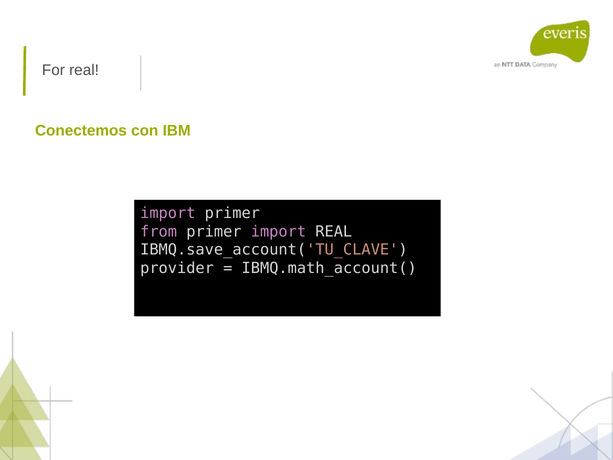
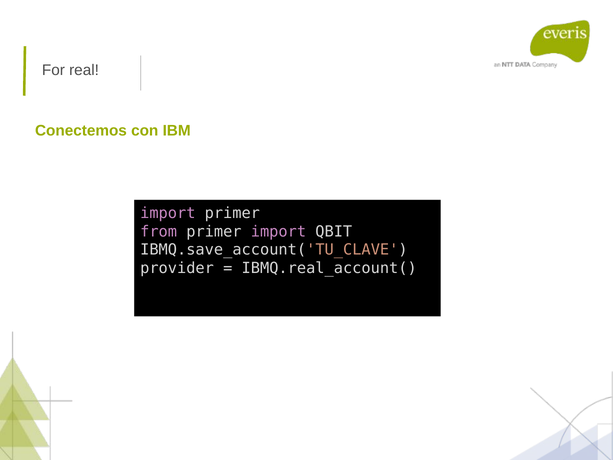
import REAL: REAL -> QBIT (334, 231)
IBMQ.math_account(: IBMQ.math_account( -> IBMQ.real_account( (329, 268)
